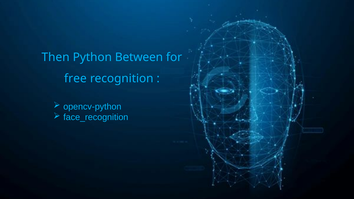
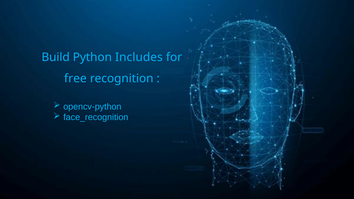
Then: Then -> Build (56, 57)
Between: Between -> Includes (139, 57)
